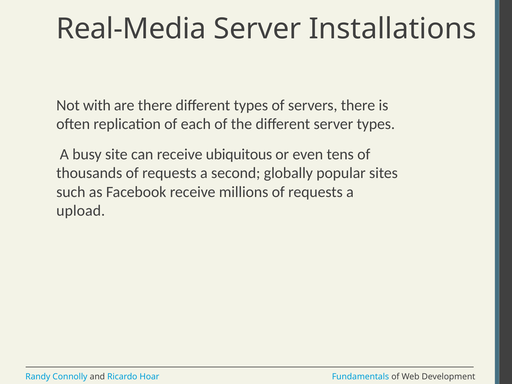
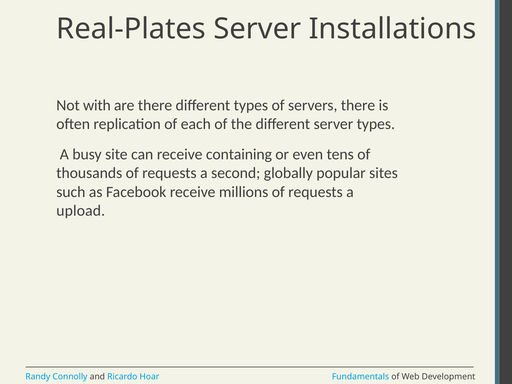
Real-Media: Real-Media -> Real-Plates (131, 29)
ubiquitous: ubiquitous -> containing (239, 154)
